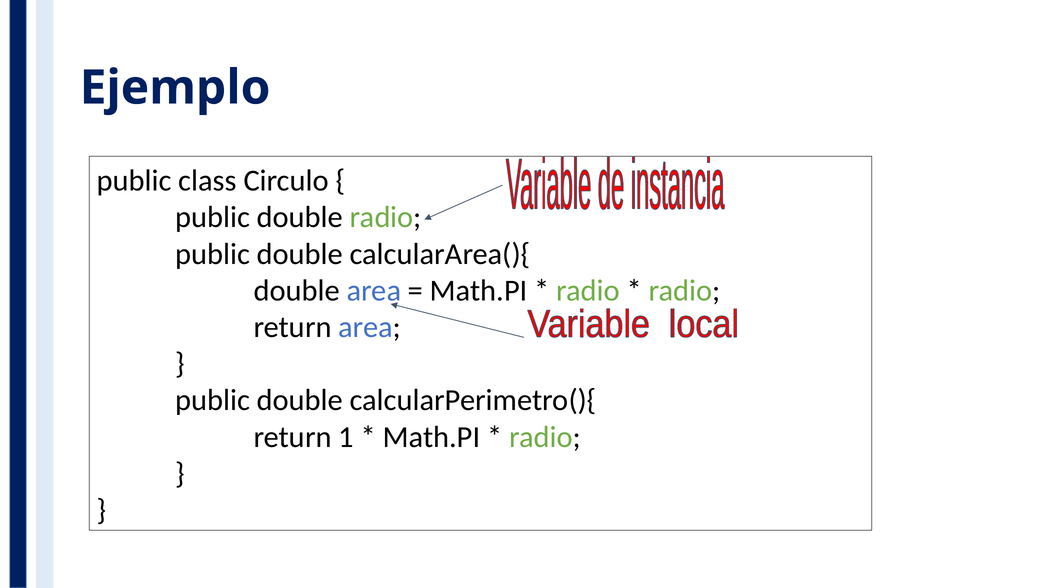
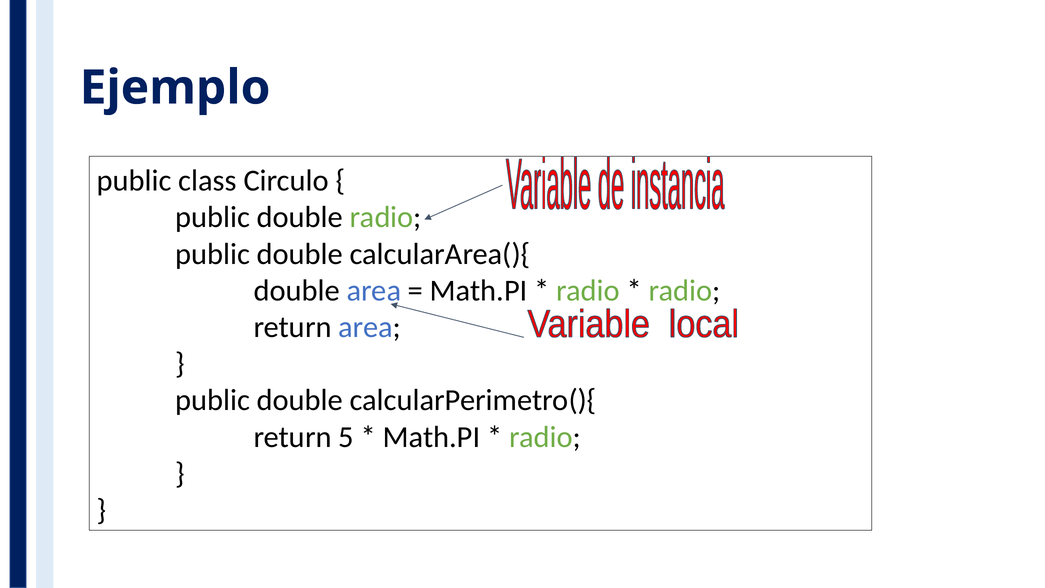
1: 1 -> 5 (346, 437)
